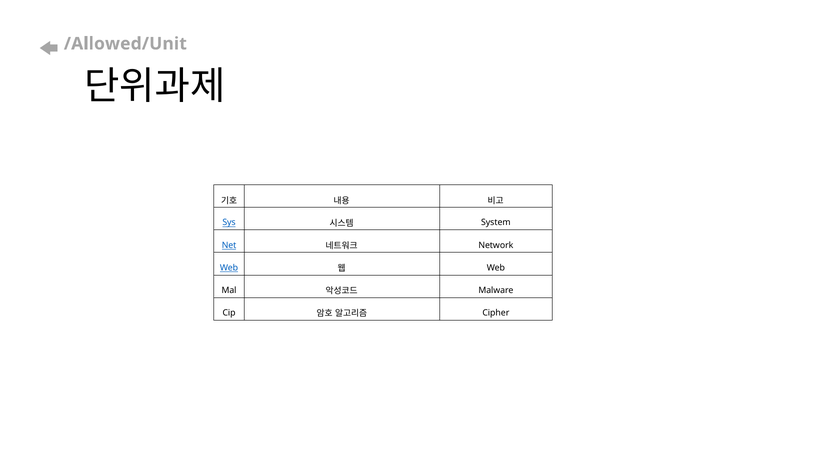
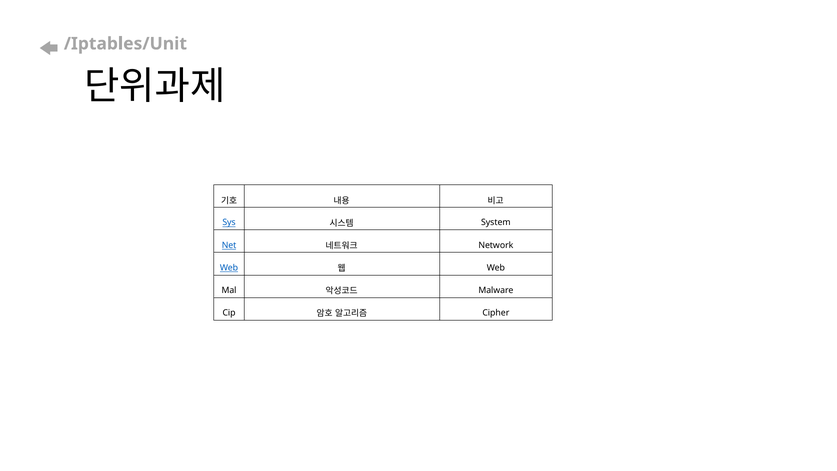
/Allowed/Unit: /Allowed/Unit -> /Iptables/Unit (125, 44)
